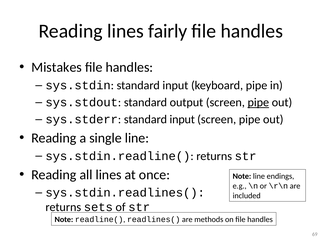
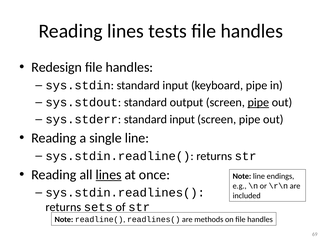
fairly: fairly -> tests (168, 31)
Mistakes: Mistakes -> Redesign (57, 67)
lines underline: none -> present (109, 174)
